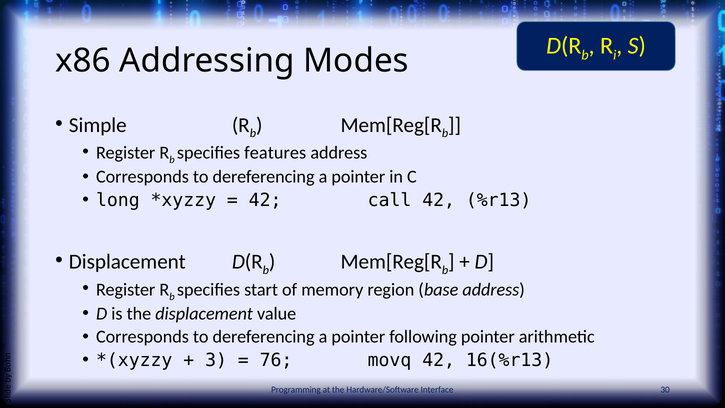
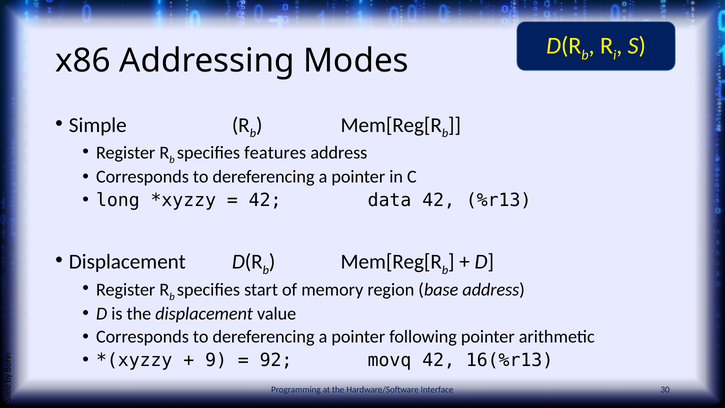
call: call -> data (390, 200)
3: 3 -> 9 (216, 360)
76: 76 -> 92 (276, 360)
